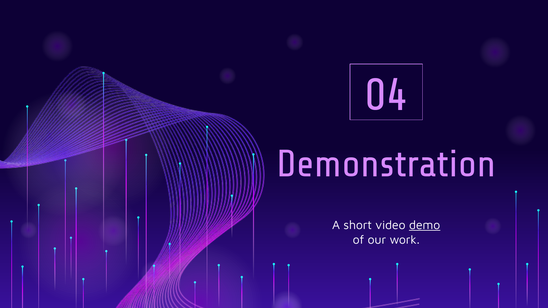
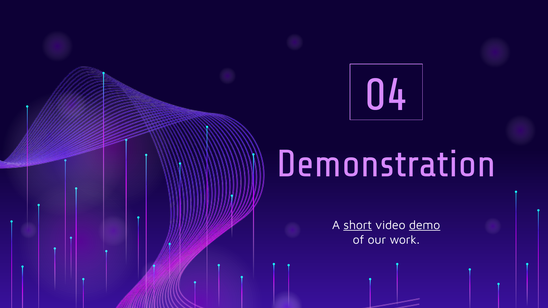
short underline: none -> present (358, 225)
